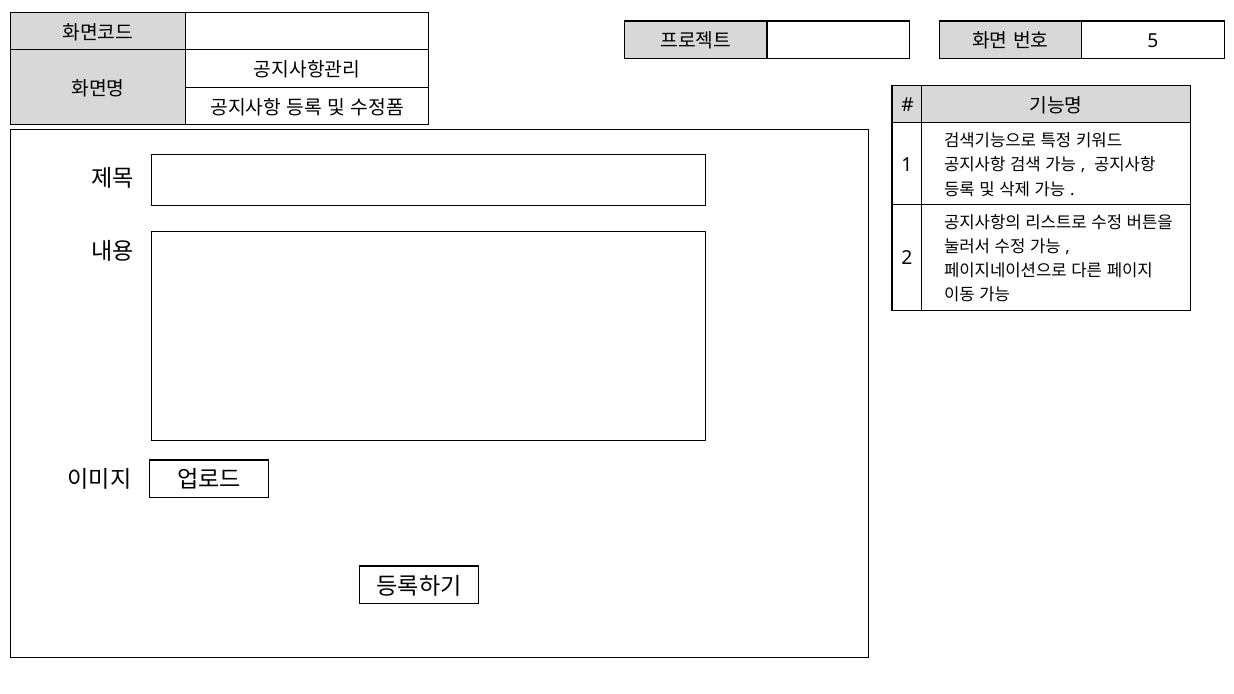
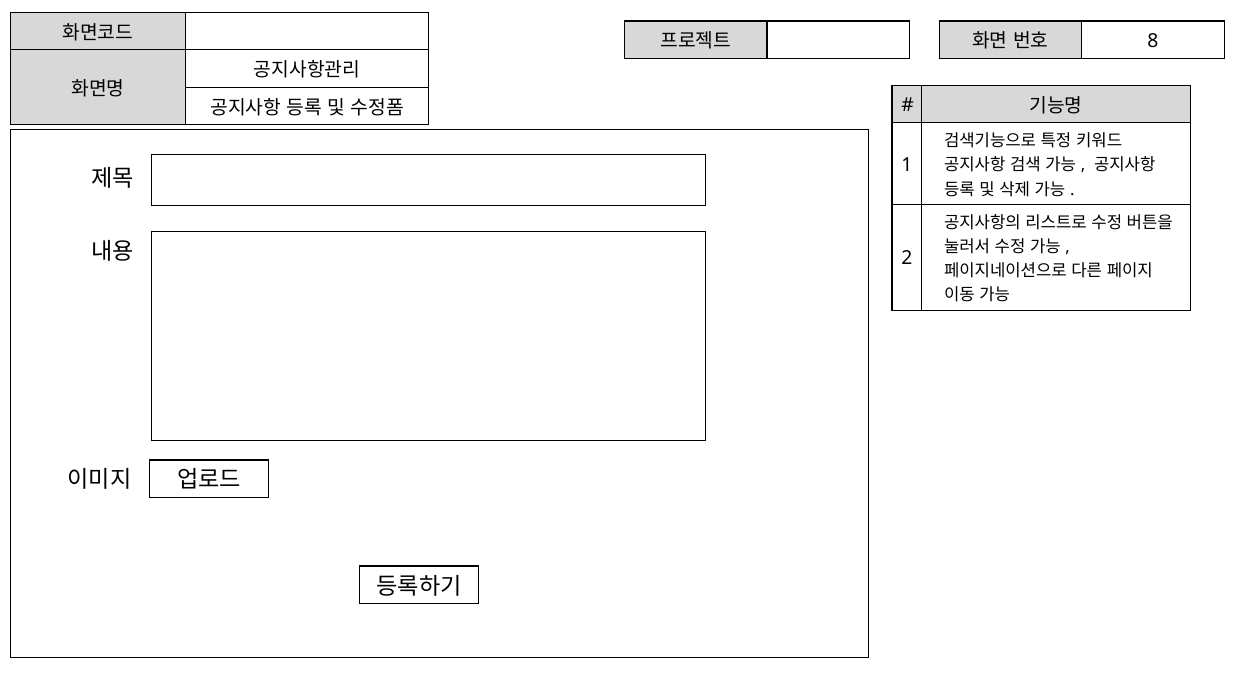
5: 5 -> 8 (1153, 41)
